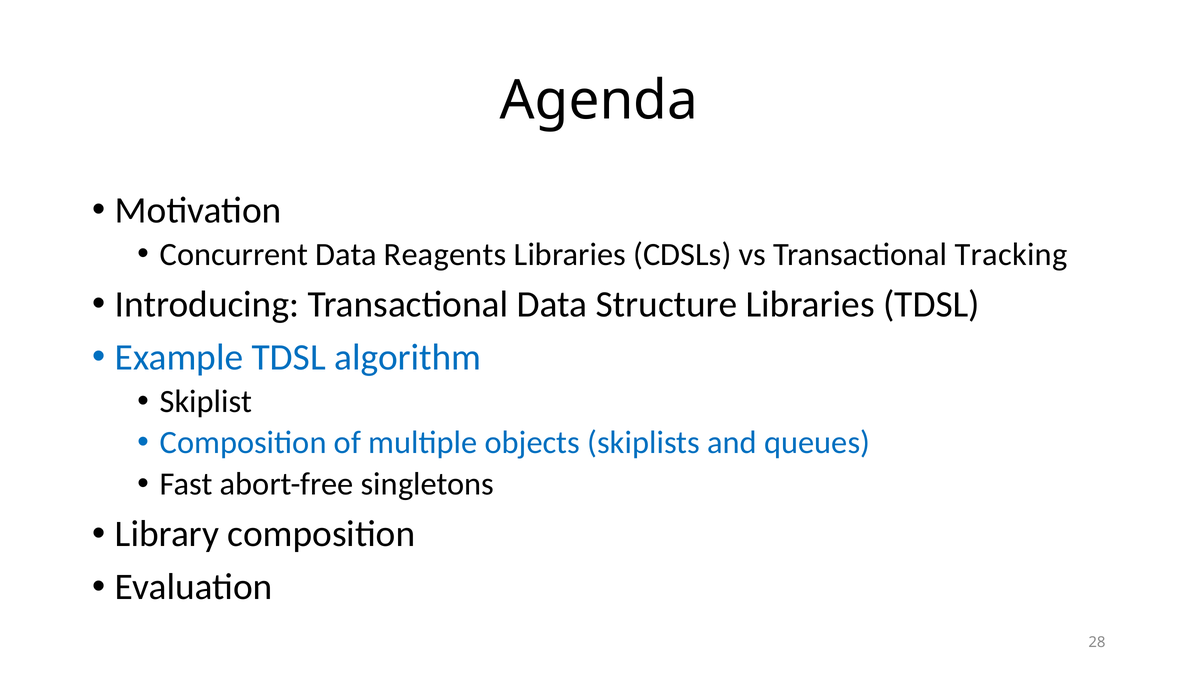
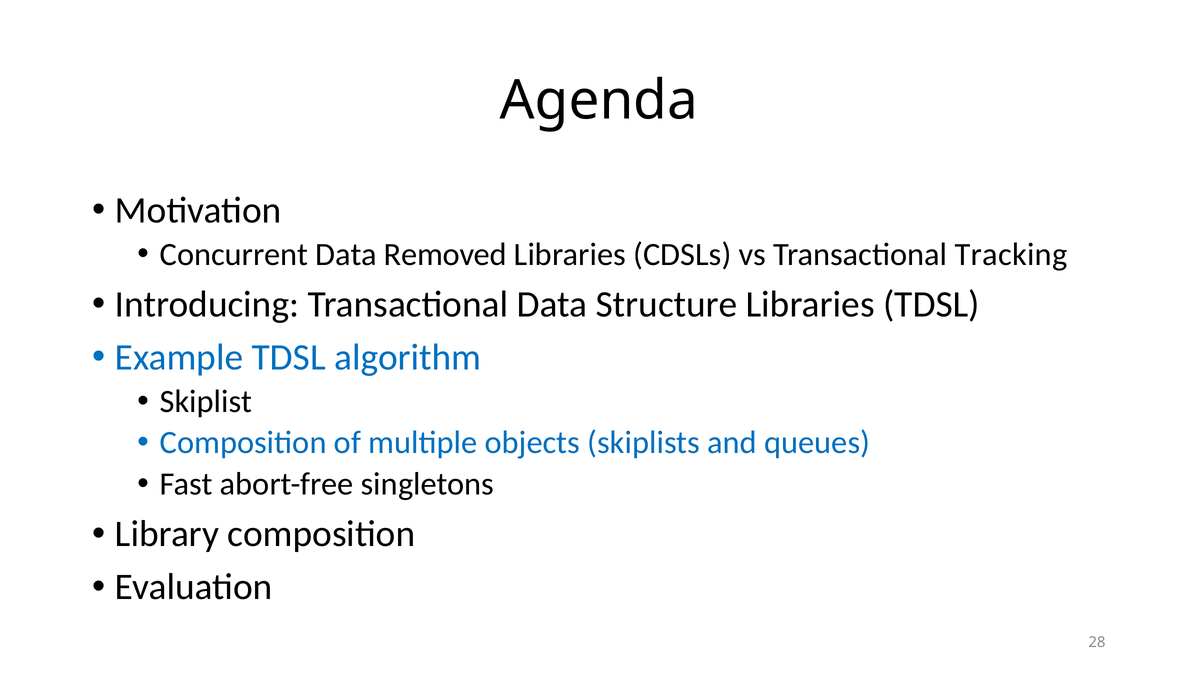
Reagents: Reagents -> Removed (445, 254)
